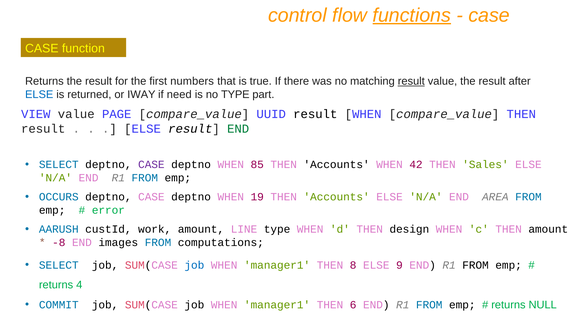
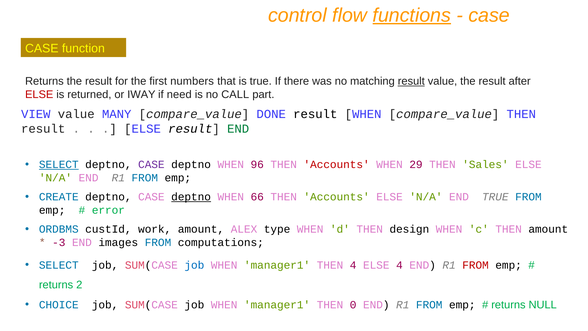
ELSE colour: blue -> red (39, 94)
no TYPE: TYPE -> CALL (235, 94)
PAGE: PAGE -> MANY (117, 114)
UUID: UUID -> DONE (271, 114)
SELECT underline: none -> present (59, 164)
85: 85 -> 96 (257, 164)
Accounts colour: black -> red (337, 164)
42: 42 -> 29 (416, 164)
OCCURS: OCCURS -> CREATE (59, 197)
deptno underline: none -> present (191, 197)
19: 19 -> 66 (257, 197)
END AREA: AREA -> TRUE (495, 197)
AARUSH: AARUSH -> ORDBMS (59, 229)
LINE: LINE -> ALEX (244, 229)
-8: -8 -> -3 (59, 242)
THEN 8: 8 -> 4 (353, 265)
ELSE 9: 9 -> 4 (399, 265)
FROM colour: black -> red (476, 265)
4: 4 -> 2 (79, 285)
COMMIT: COMMIT -> CHOICE (59, 305)
6: 6 -> 0 (353, 305)
